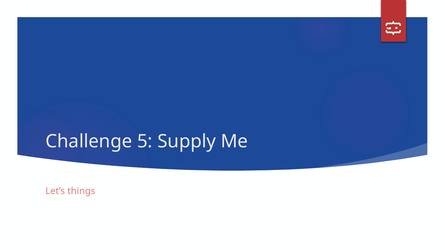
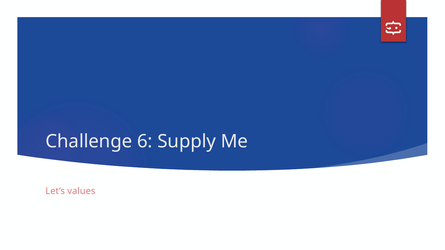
5: 5 -> 6 (145, 142)
things: things -> values (81, 191)
